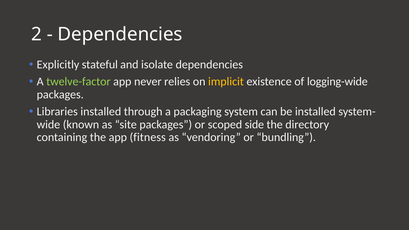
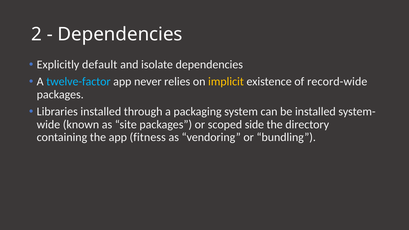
stateful: stateful -> default (100, 65)
twelve-factor colour: light green -> light blue (78, 82)
logging-wide: logging-wide -> record-wide (337, 82)
